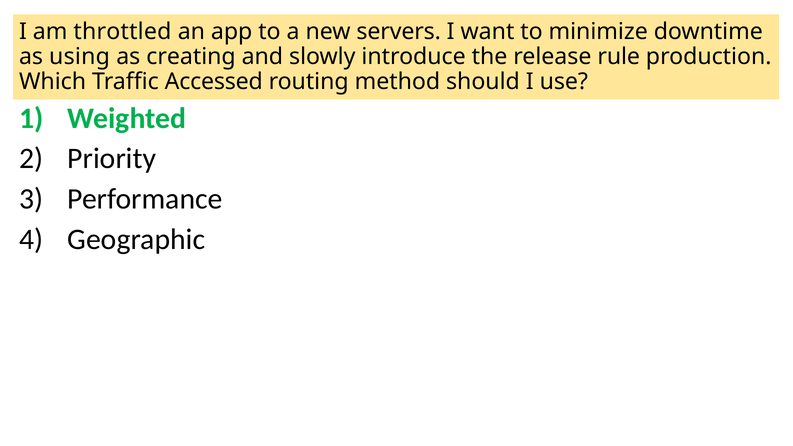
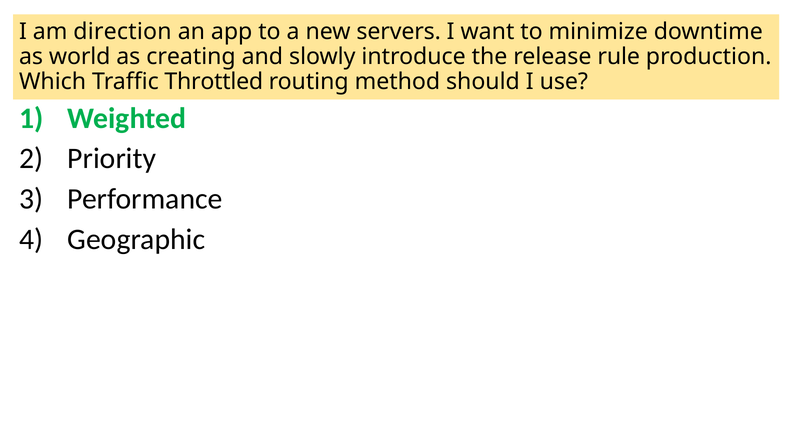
throttled: throttled -> direction (122, 32)
using: using -> world (80, 57)
Accessed: Accessed -> Throttled (214, 82)
